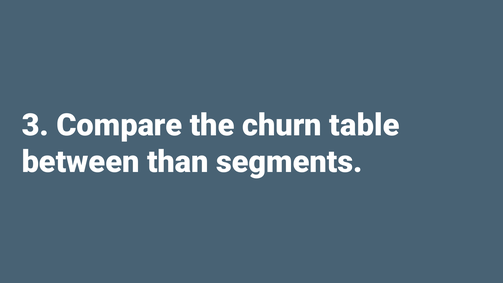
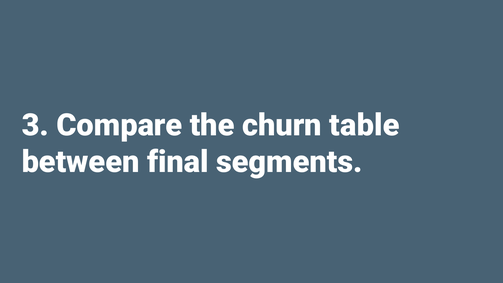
than: than -> final (178, 162)
